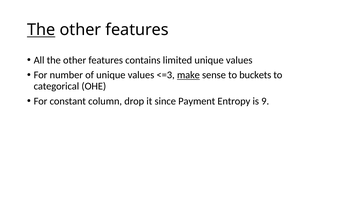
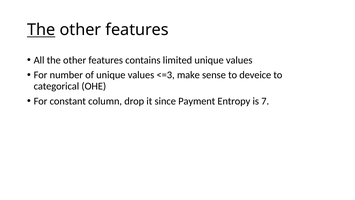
make underline: present -> none (188, 75)
buckets: buckets -> deveice (255, 75)
9: 9 -> 7 (265, 101)
